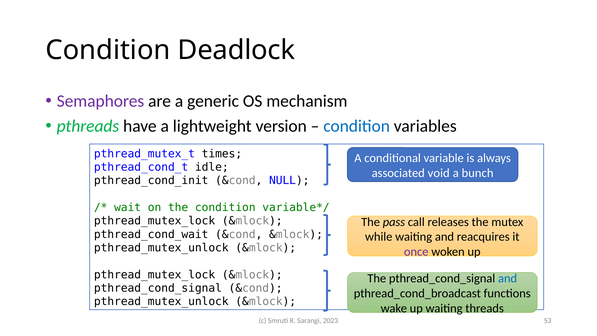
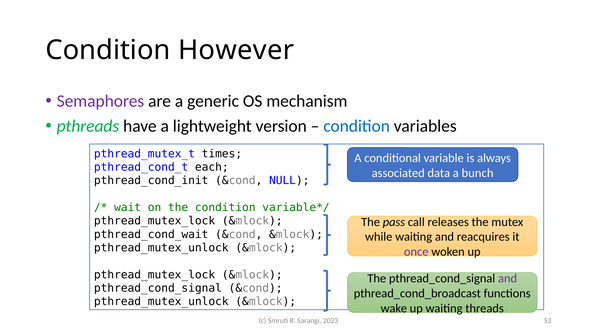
Deadlock: Deadlock -> However (236, 50)
idle: idle -> each (212, 167)
void: void -> data (439, 173)
and colour: blue -> purple (508, 278)
